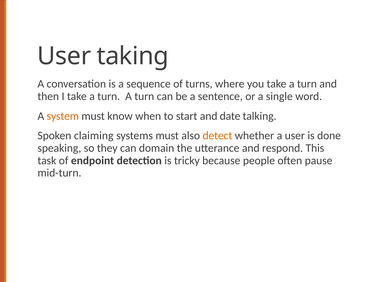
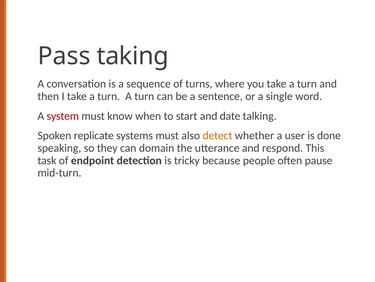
User: User -> Pass (64, 56)
system colour: orange -> red (63, 116)
claiming: claiming -> replicate (94, 135)
